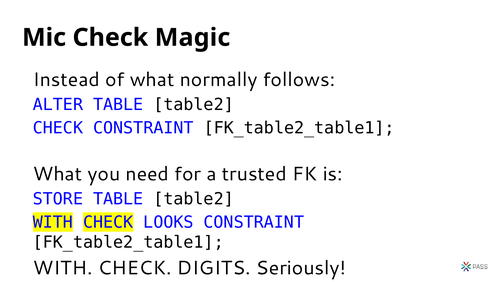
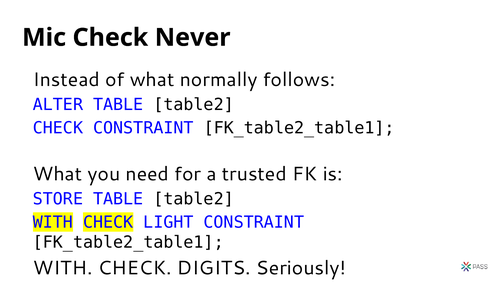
Magic: Magic -> Never (193, 38)
LOOKS: LOOKS -> LIGHT (168, 222)
